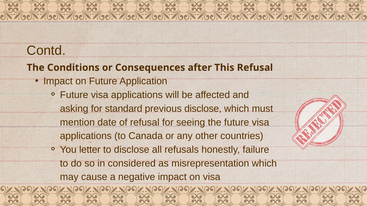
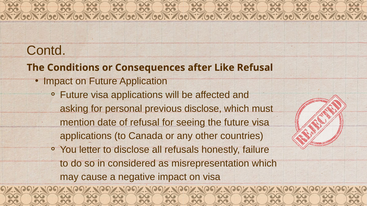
This: This -> Like (224, 68)
standard: standard -> personal (124, 109)
